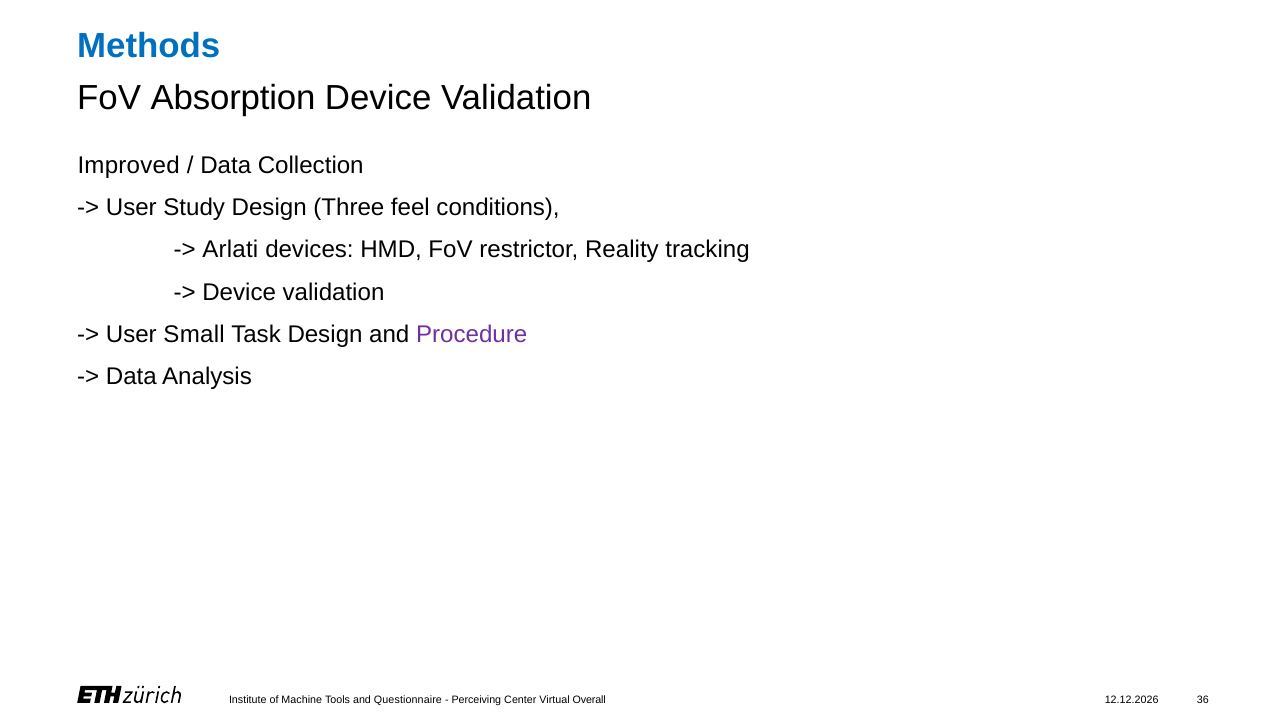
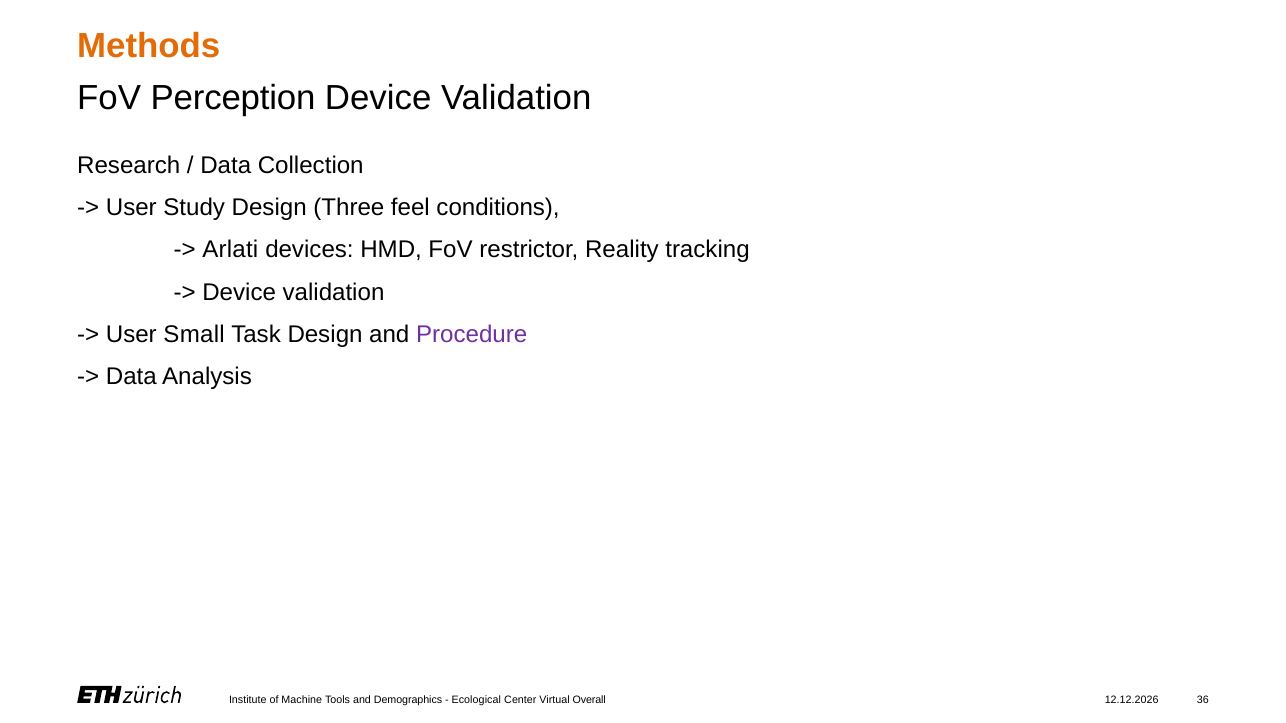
Methods colour: blue -> orange (149, 46)
Absorption: Absorption -> Perception (233, 98)
Improved: Improved -> Research (129, 165)
Questionnaire: Questionnaire -> Demographics (408, 700)
Perceiving: Perceiving -> Ecological (476, 700)
